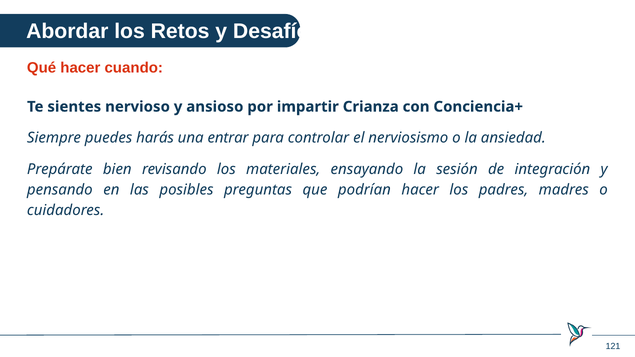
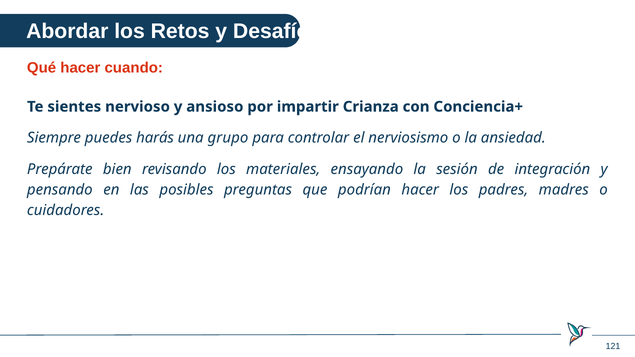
entrar: entrar -> grupo (228, 138)
